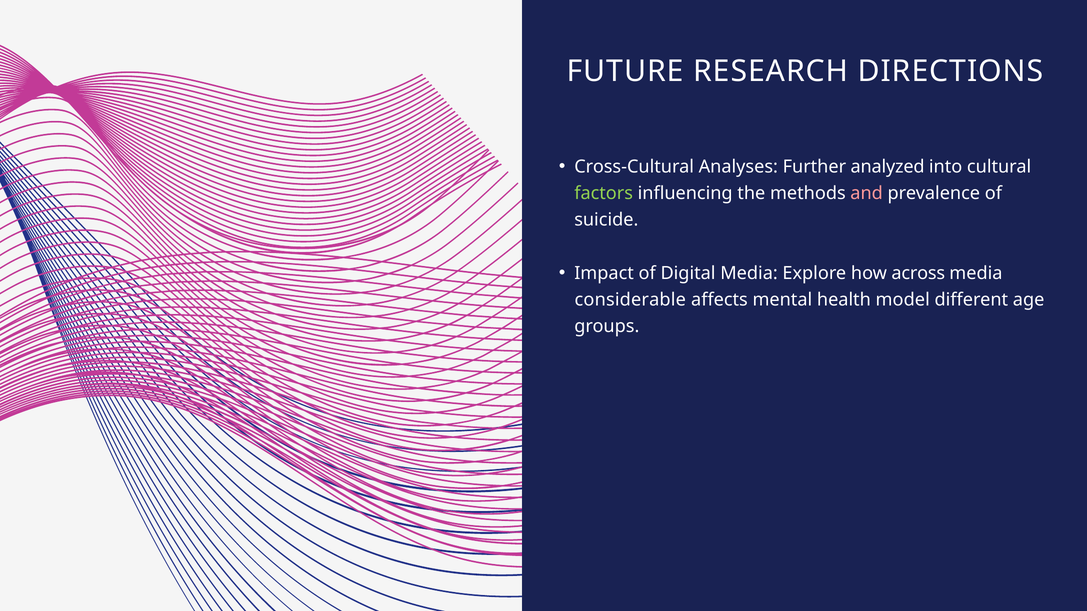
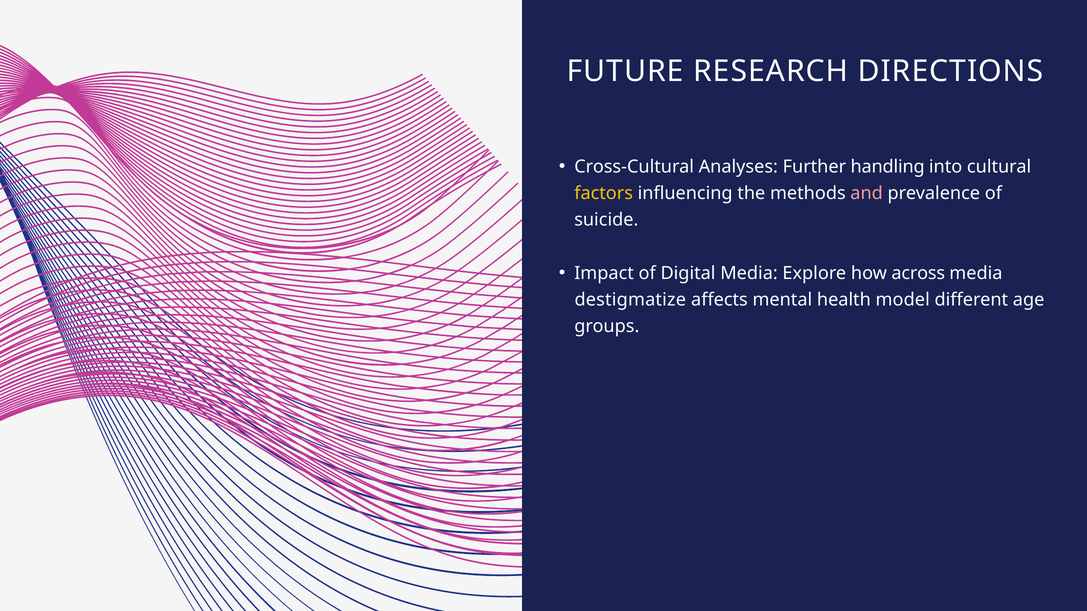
analyzed: analyzed -> handling (888, 167)
factors colour: light green -> yellow (604, 193)
considerable: considerable -> destigmatize (630, 300)
